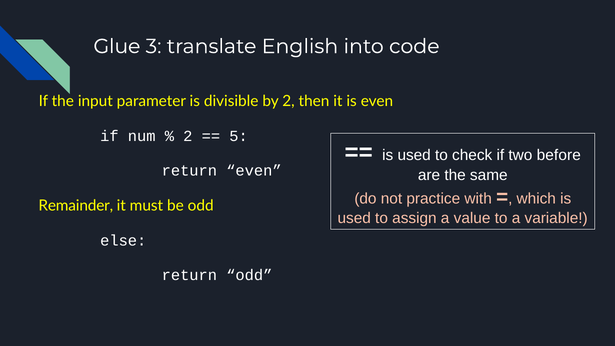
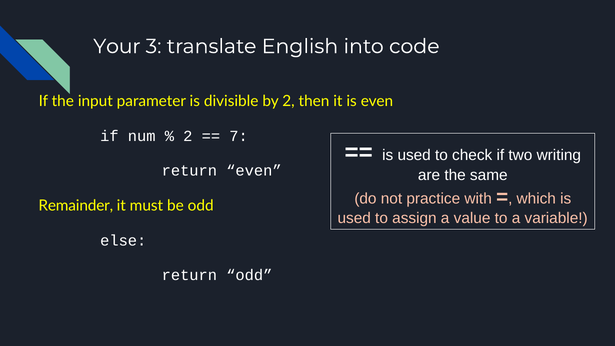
Glue: Glue -> Your (117, 46)
5: 5 -> 7 (239, 136)
before: before -> writing (559, 155)
